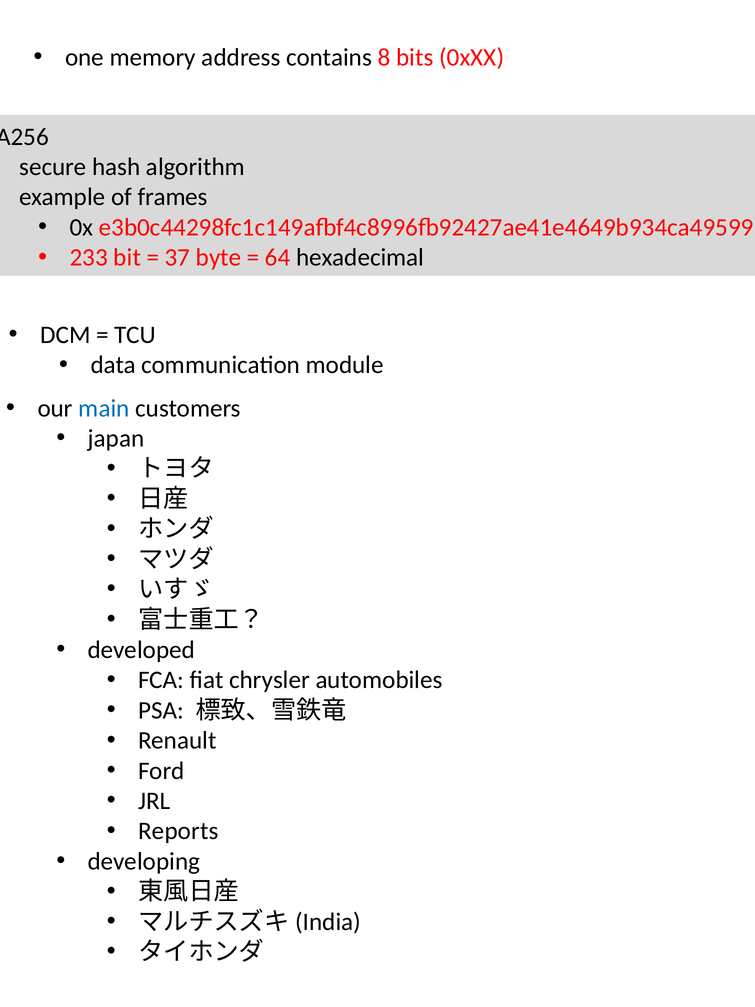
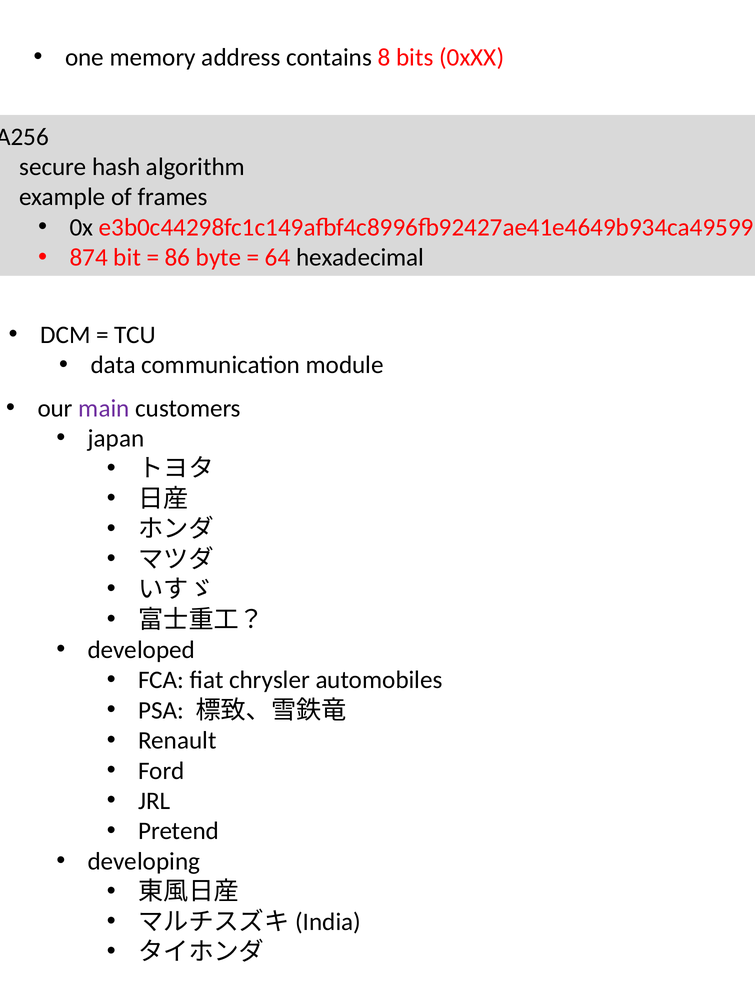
233: 233 -> 874 (89, 257)
37: 37 -> 86 (177, 257)
main colour: blue -> purple (104, 408)
Reports: Reports -> Pretend (179, 831)
